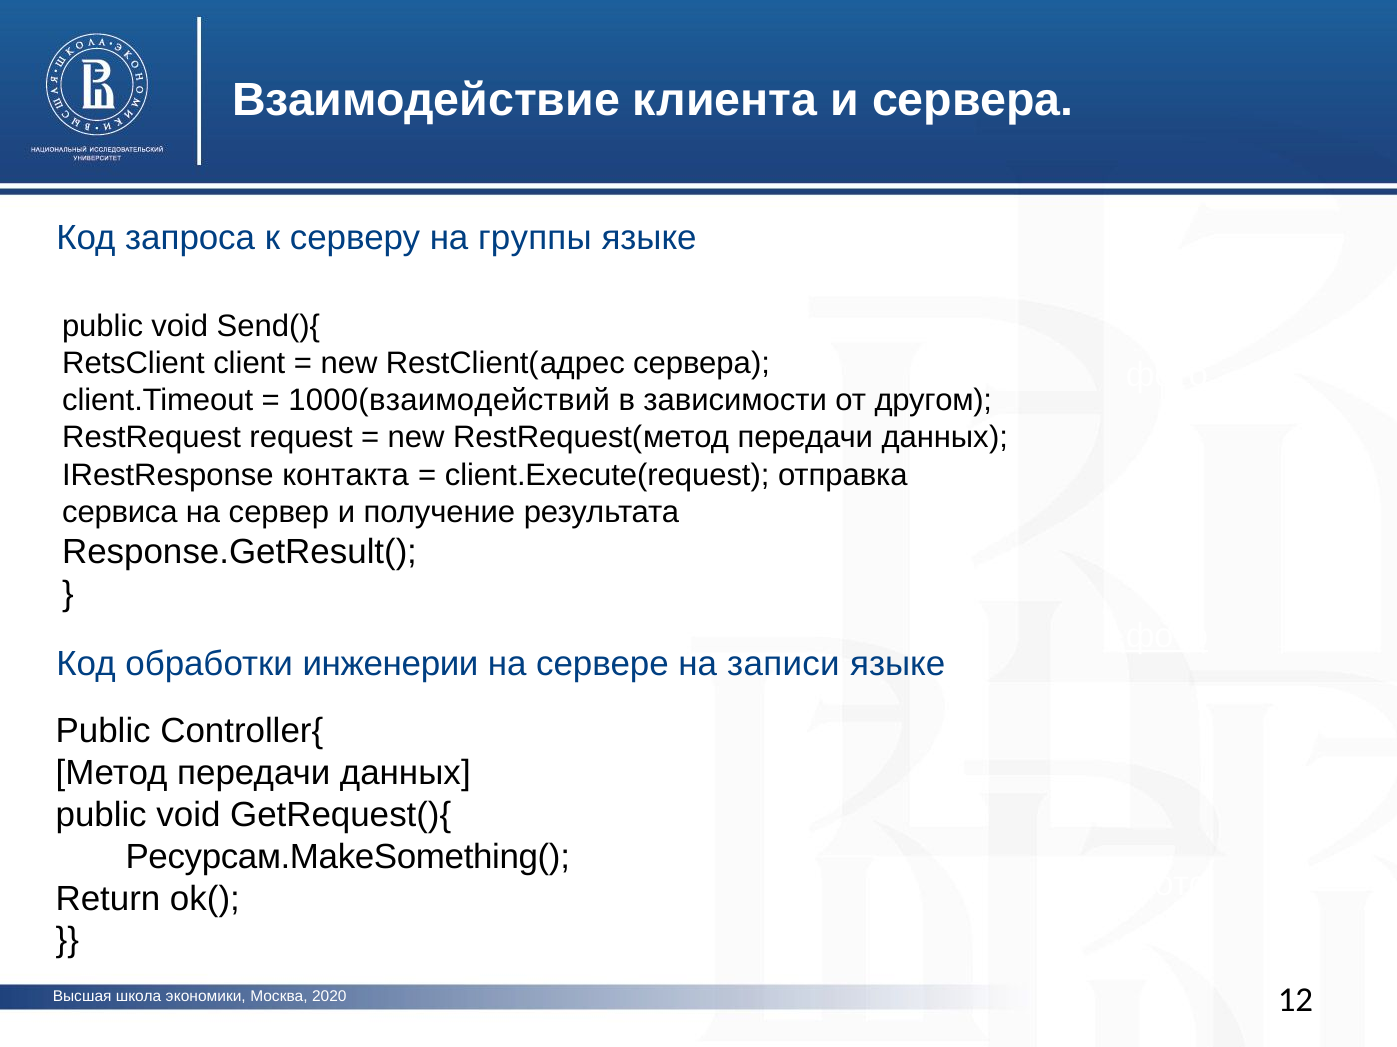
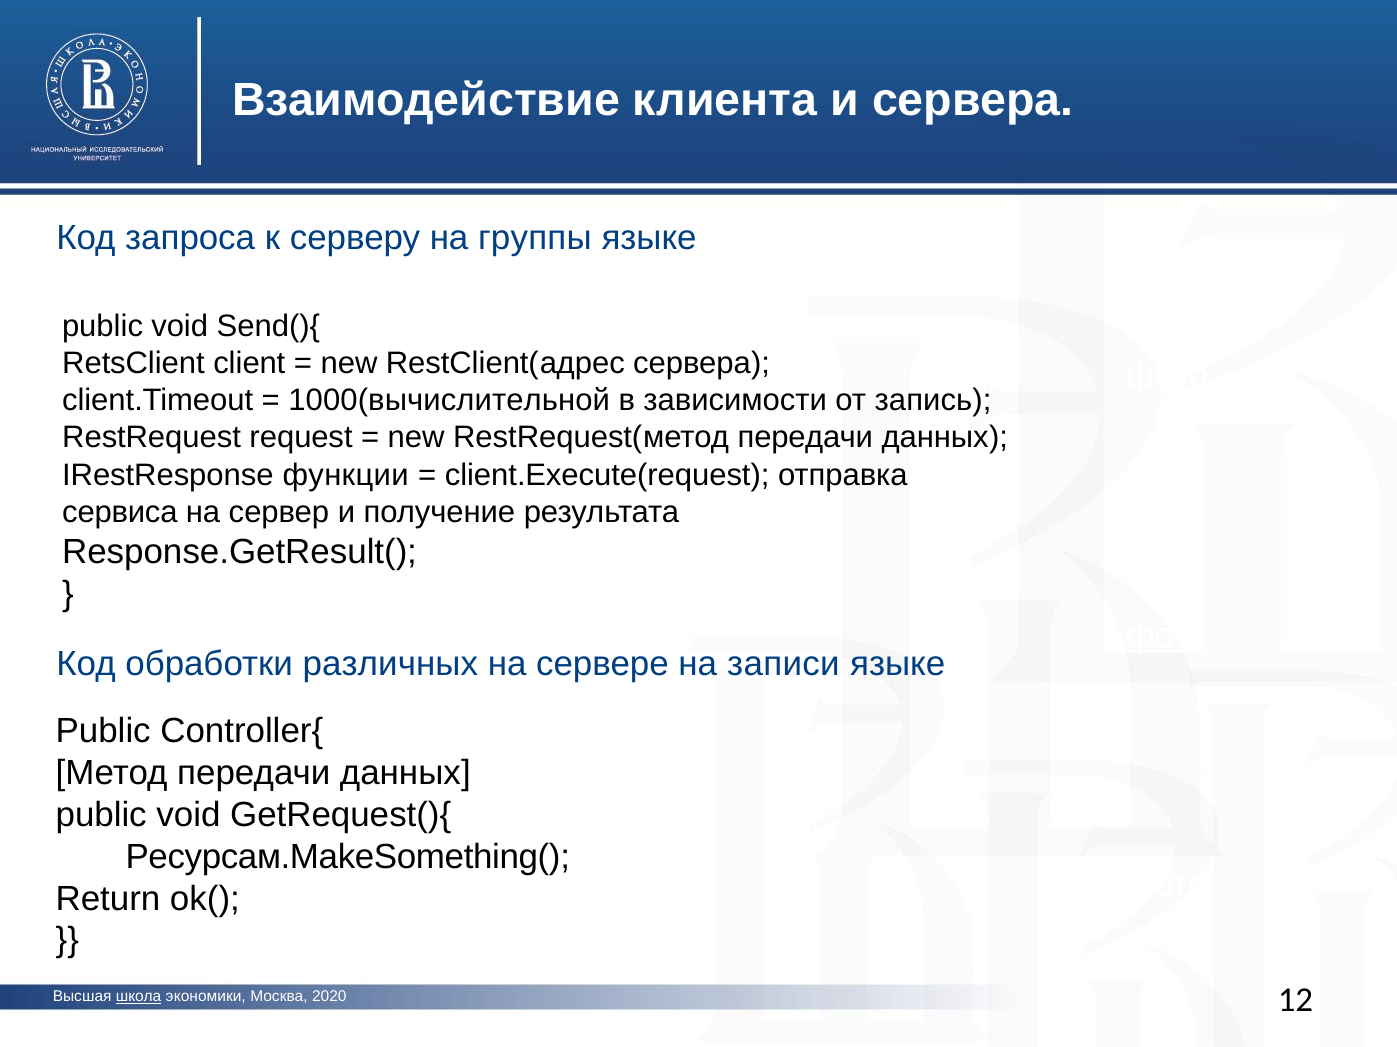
1000(взаимодействий: 1000(взаимодействий -> 1000(вычислительной (449, 401)
другом: другом -> запись (933, 401)
контакта: контакта -> функции (346, 475)
инженерии: инженерии -> различных (390, 664)
школа underline: none -> present (139, 997)
